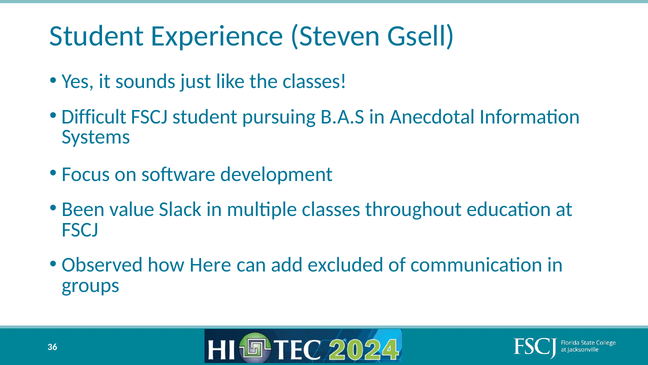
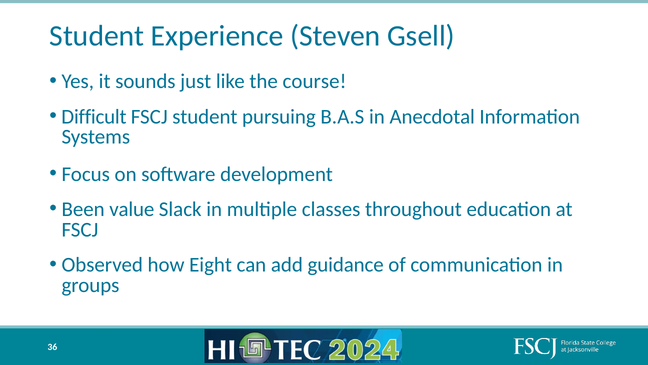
the classes: classes -> course (315, 81)
Here: Here -> Eight (211, 264)
excluded: excluded -> guidance (346, 264)
